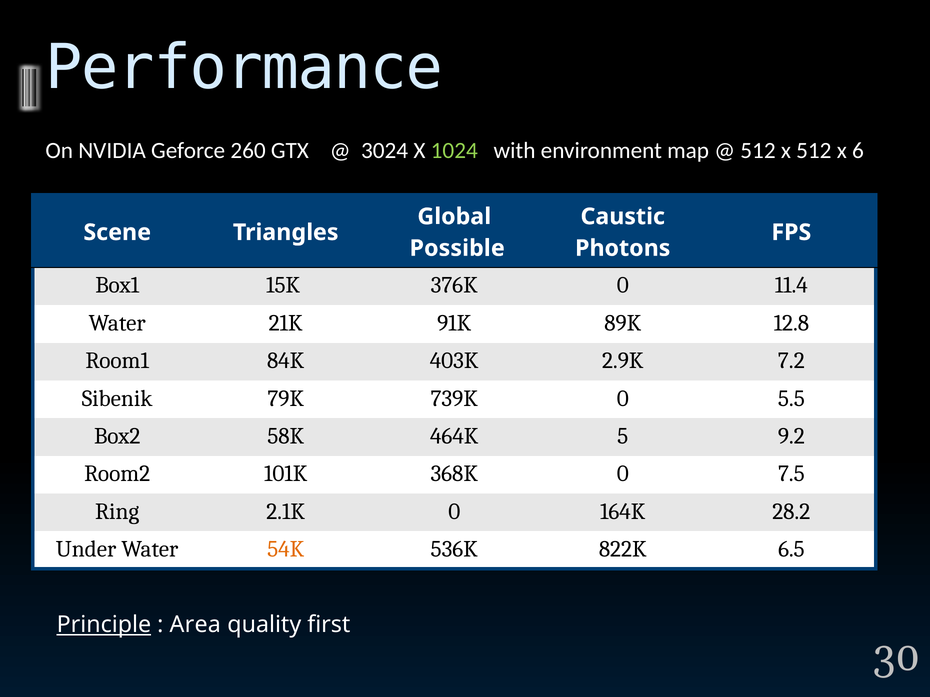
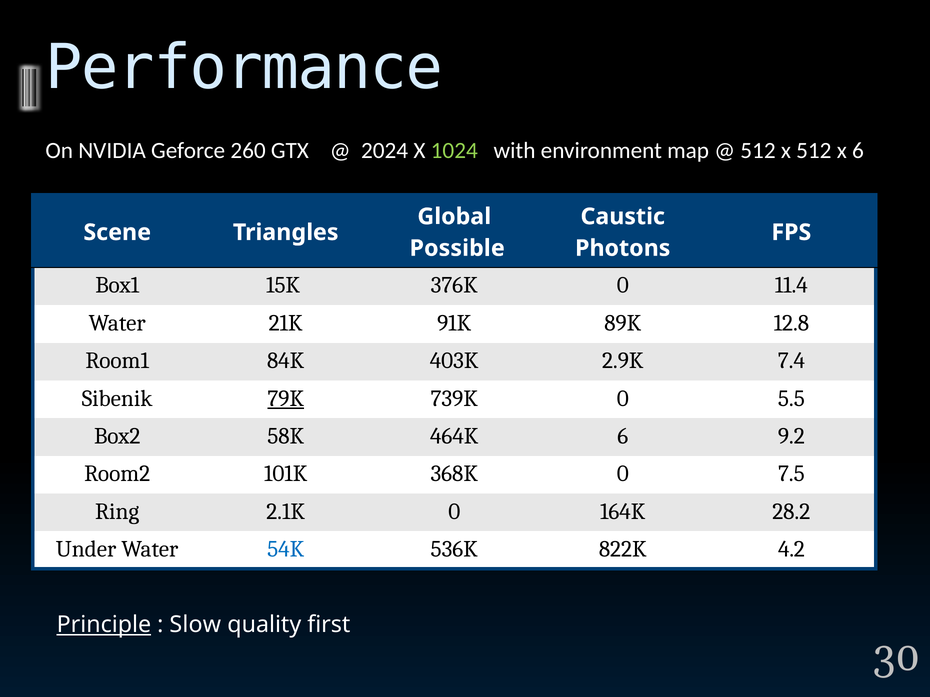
3024: 3024 -> 2024 (385, 151)
7.2: 7.2 -> 7.4 (791, 361)
79K underline: none -> present (286, 399)
464K 5: 5 -> 6 (623, 436)
54K colour: orange -> blue (286, 549)
6.5: 6.5 -> 4.2 (791, 549)
Area: Area -> Slow (195, 625)
